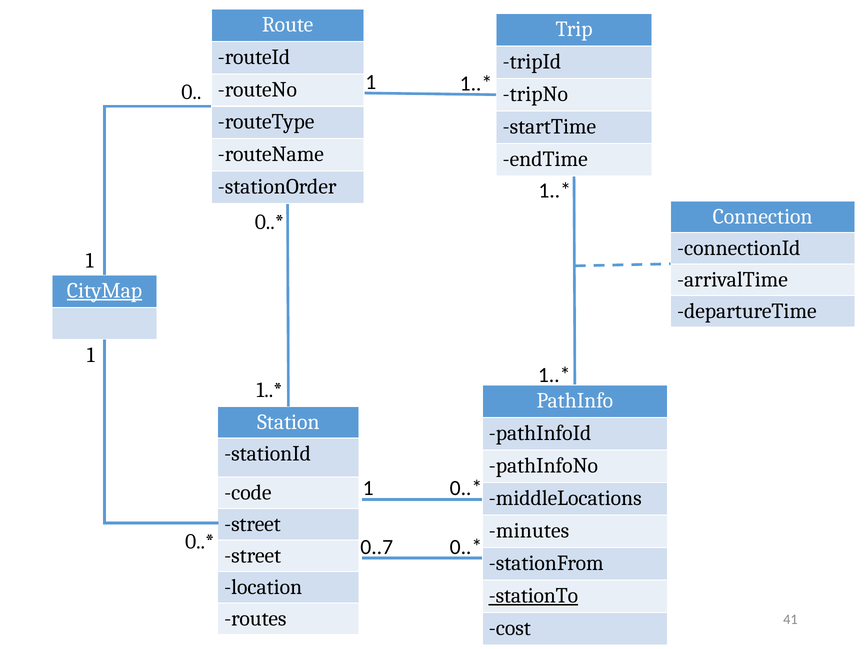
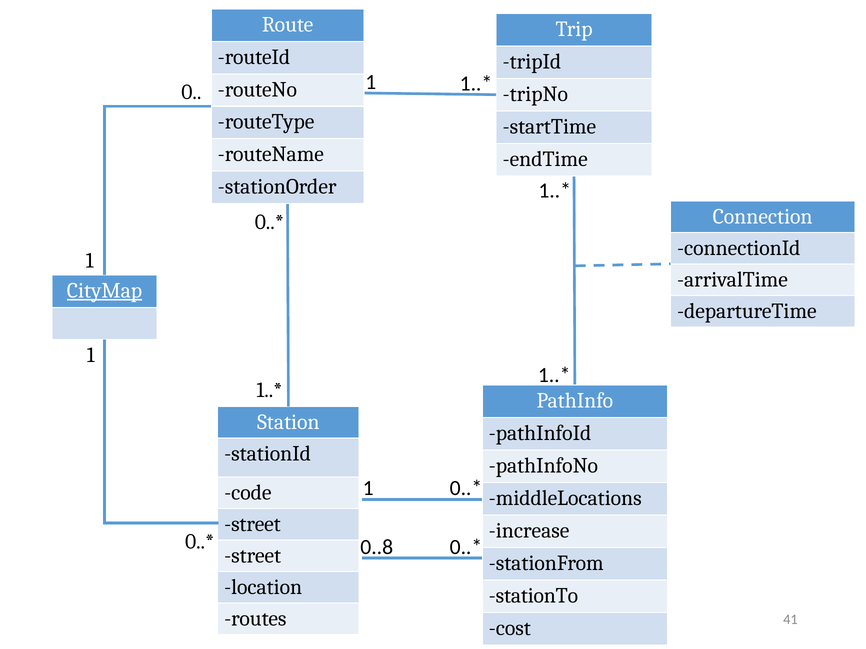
minutes: minutes -> increase (529, 531)
0..7: 0..7 -> 0..8 (377, 547)
stationTo underline: present -> none (533, 596)
